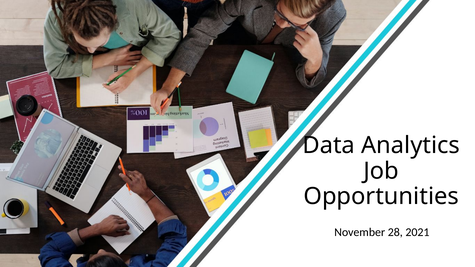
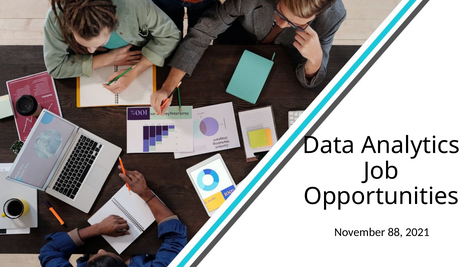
28: 28 -> 88 (395, 232)
